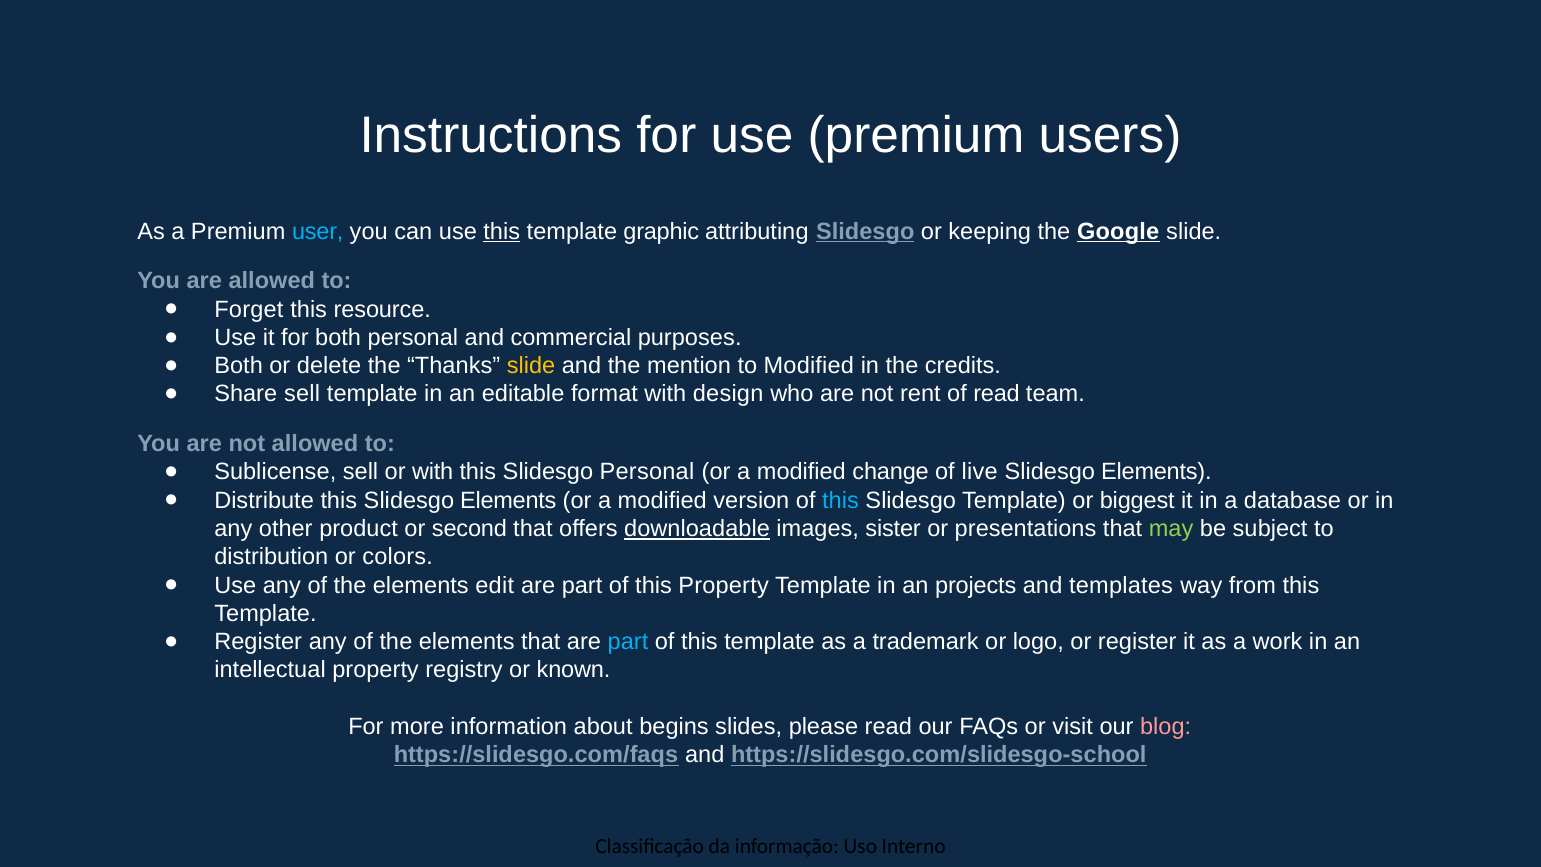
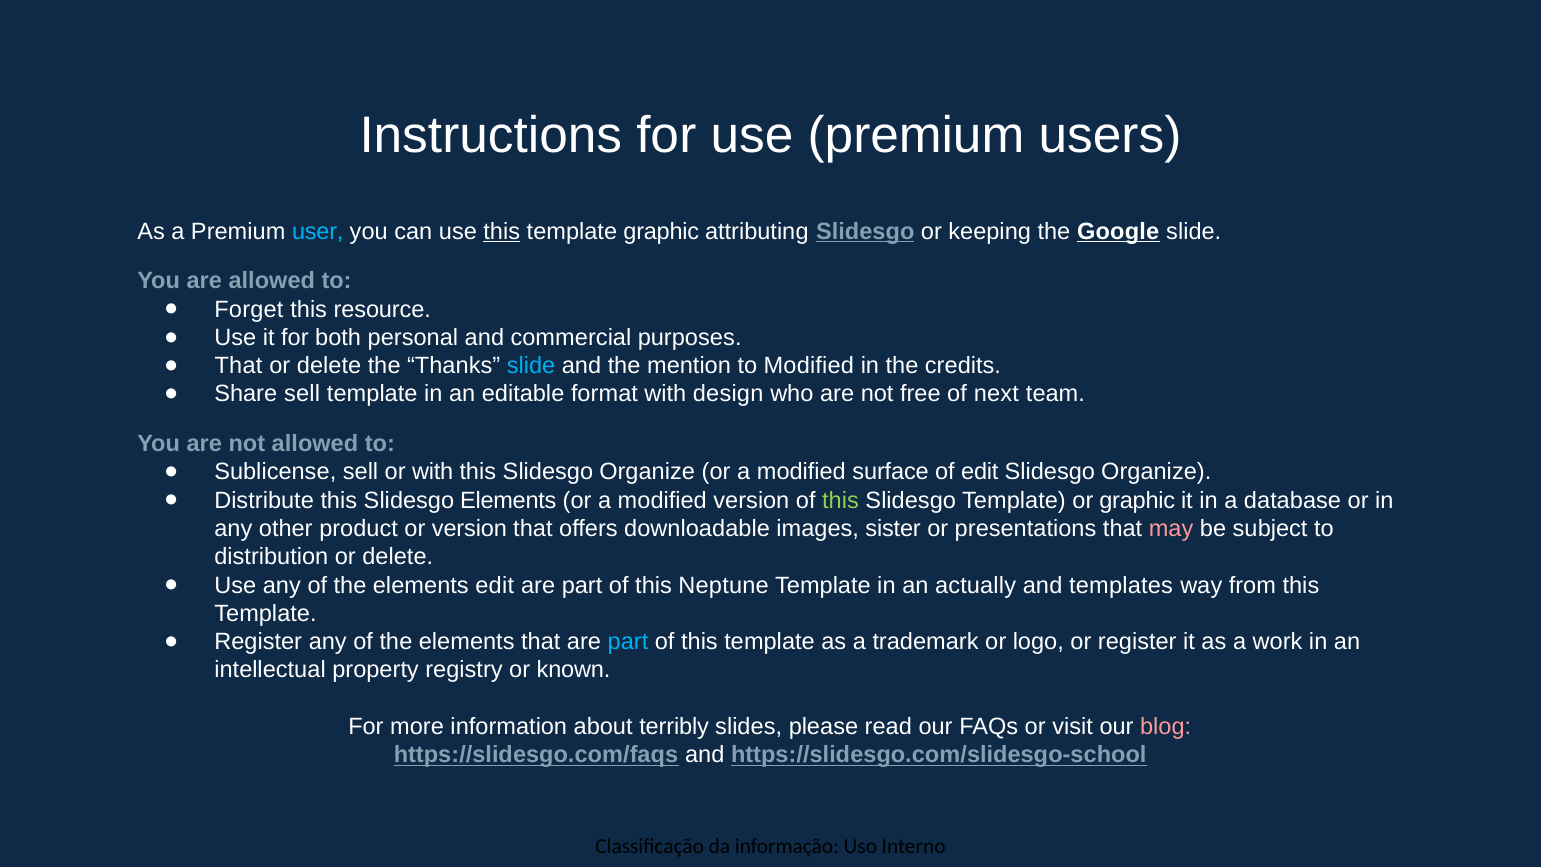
Both: Both -> That (239, 366)
slide colour: yellow -> light blue (531, 366)
rent: rent -> free (920, 394)
of read: read -> next (996, 394)
this Slidesgo Personal: Personal -> Organize (647, 472)
change: change -> surface (891, 472)
of live: live -> edit (980, 472)
Elements: Elements -> Organize (1156, 472)
this colour: light blue -> light green (841, 500)
or biggest: biggest -> graphic (1137, 500)
or second: second -> version (469, 529)
downloadable underline: present -> none (697, 529)
may colour: light green -> pink (1171, 529)
distribution or colors: colors -> delete (398, 557)
this Property: Property -> Neptune (724, 585)
projects: projects -> actually (976, 585)
begins: begins -> terribly (674, 727)
